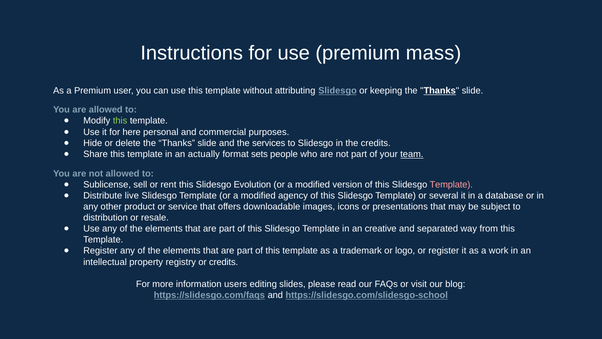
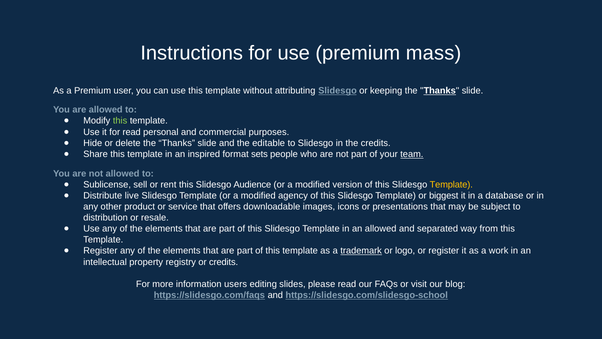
for here: here -> read (132, 132)
services: services -> editable (269, 143)
actually: actually -> inspired (204, 154)
Evolution: Evolution -> Audience (252, 184)
Template colour: pink -> yellow (451, 184)
several: several -> biggest (444, 195)
an creative: creative -> allowed (381, 229)
trademark underline: none -> present (361, 251)
